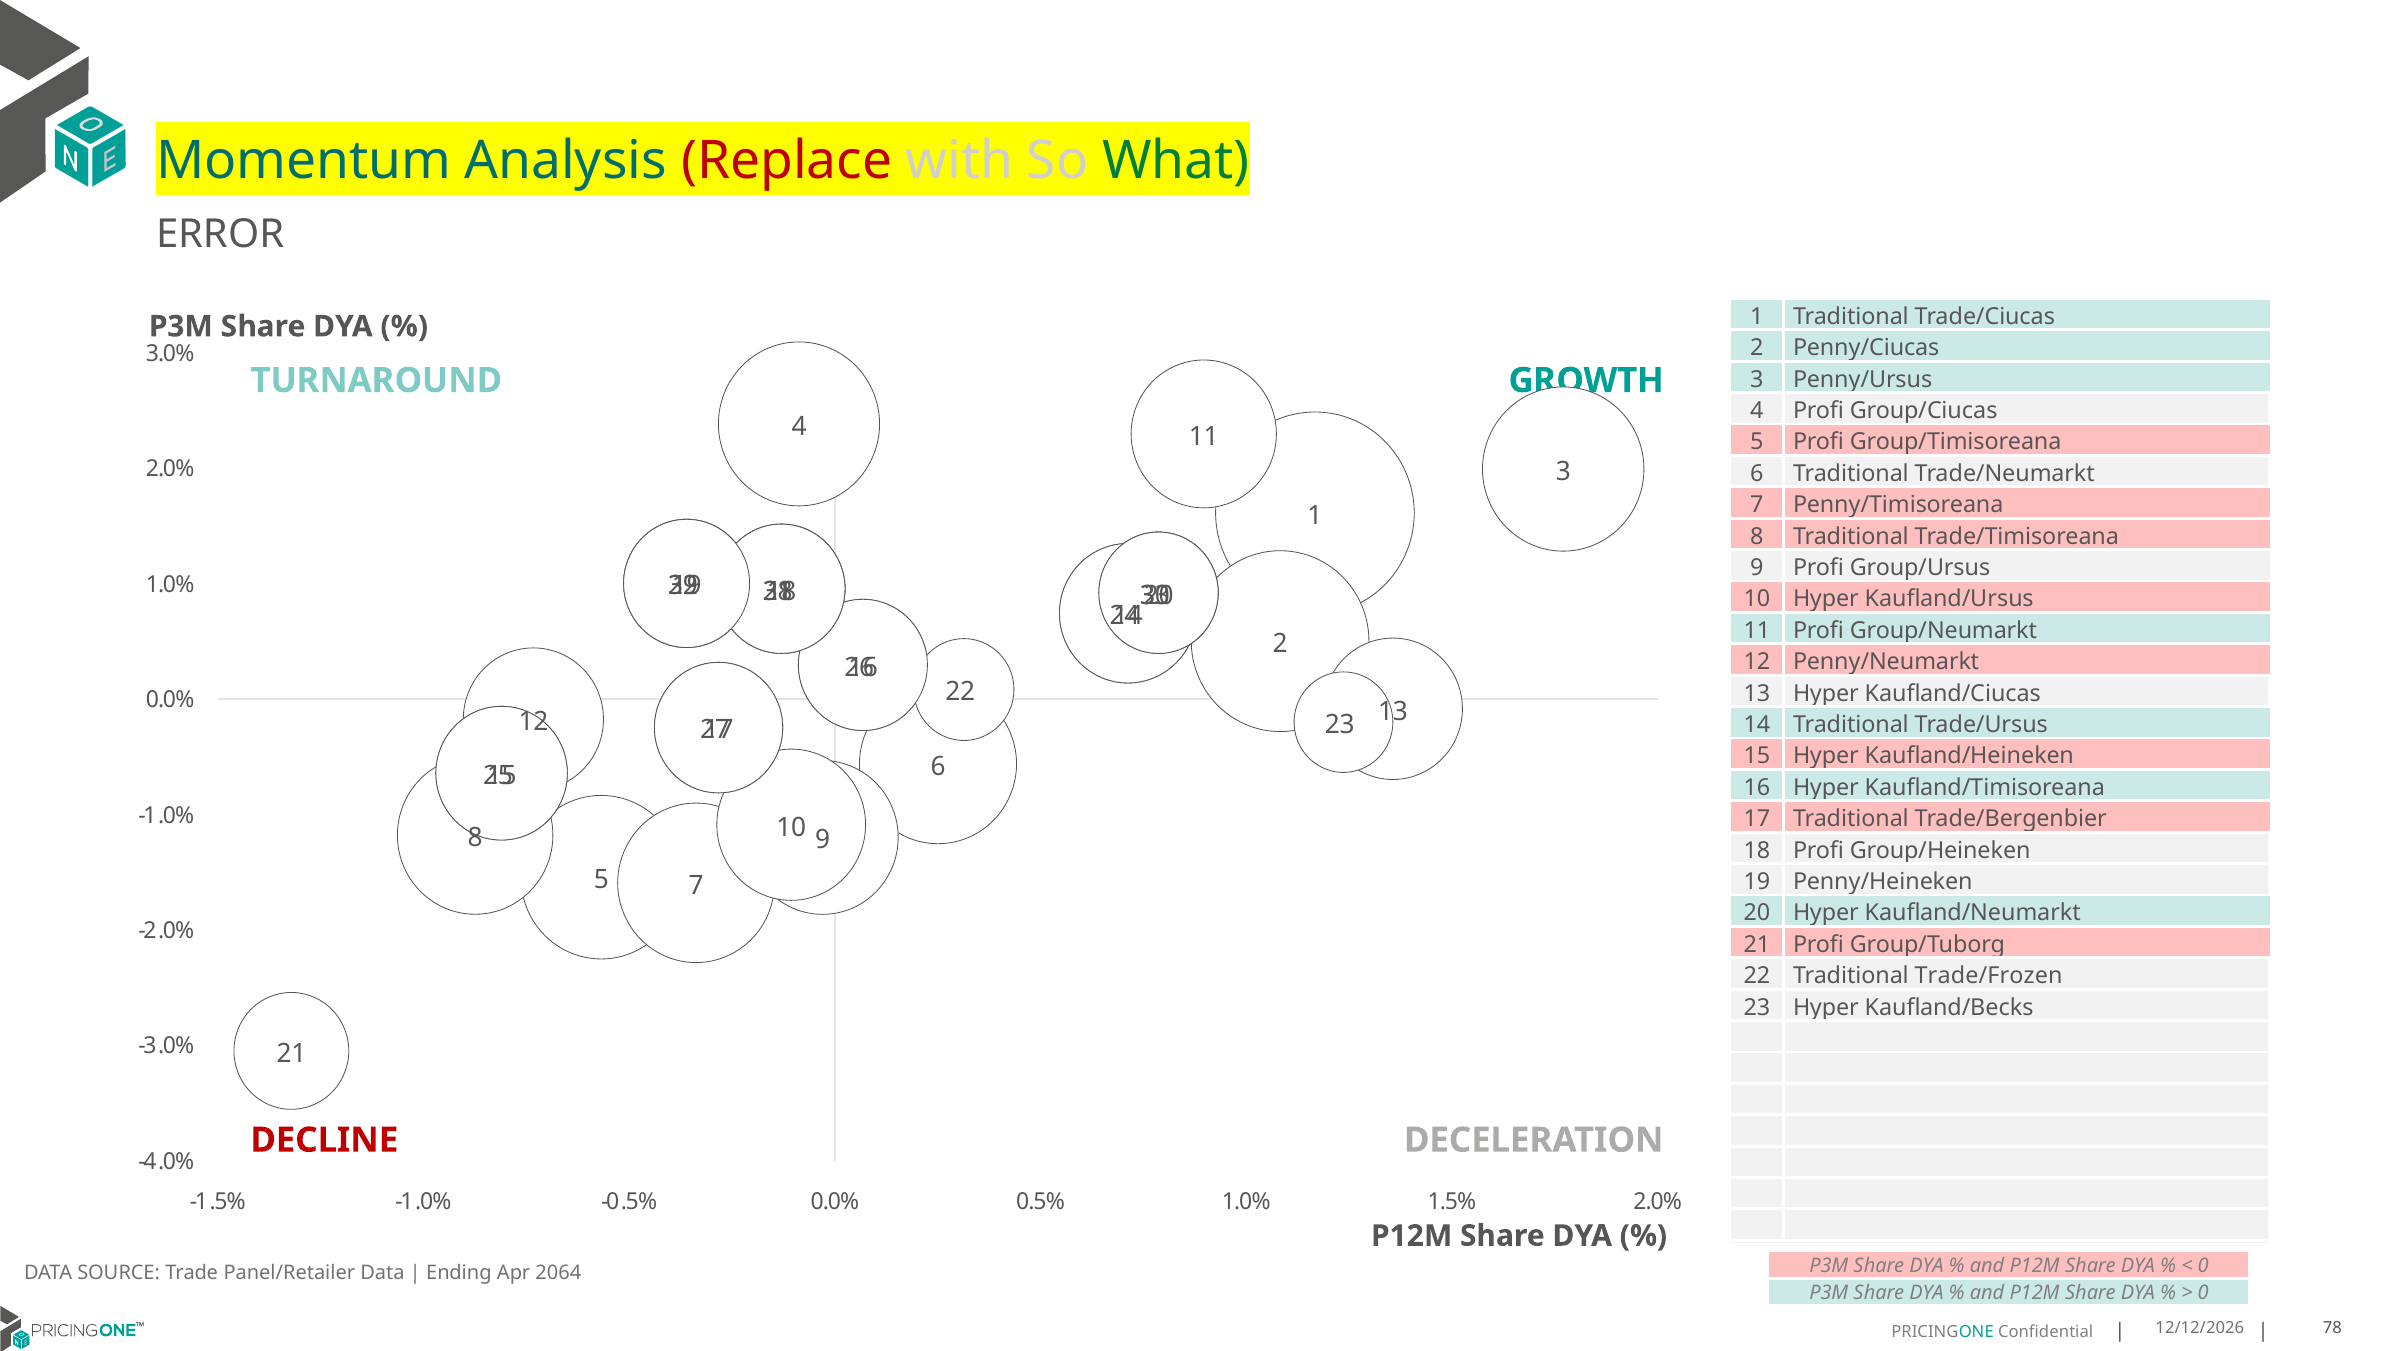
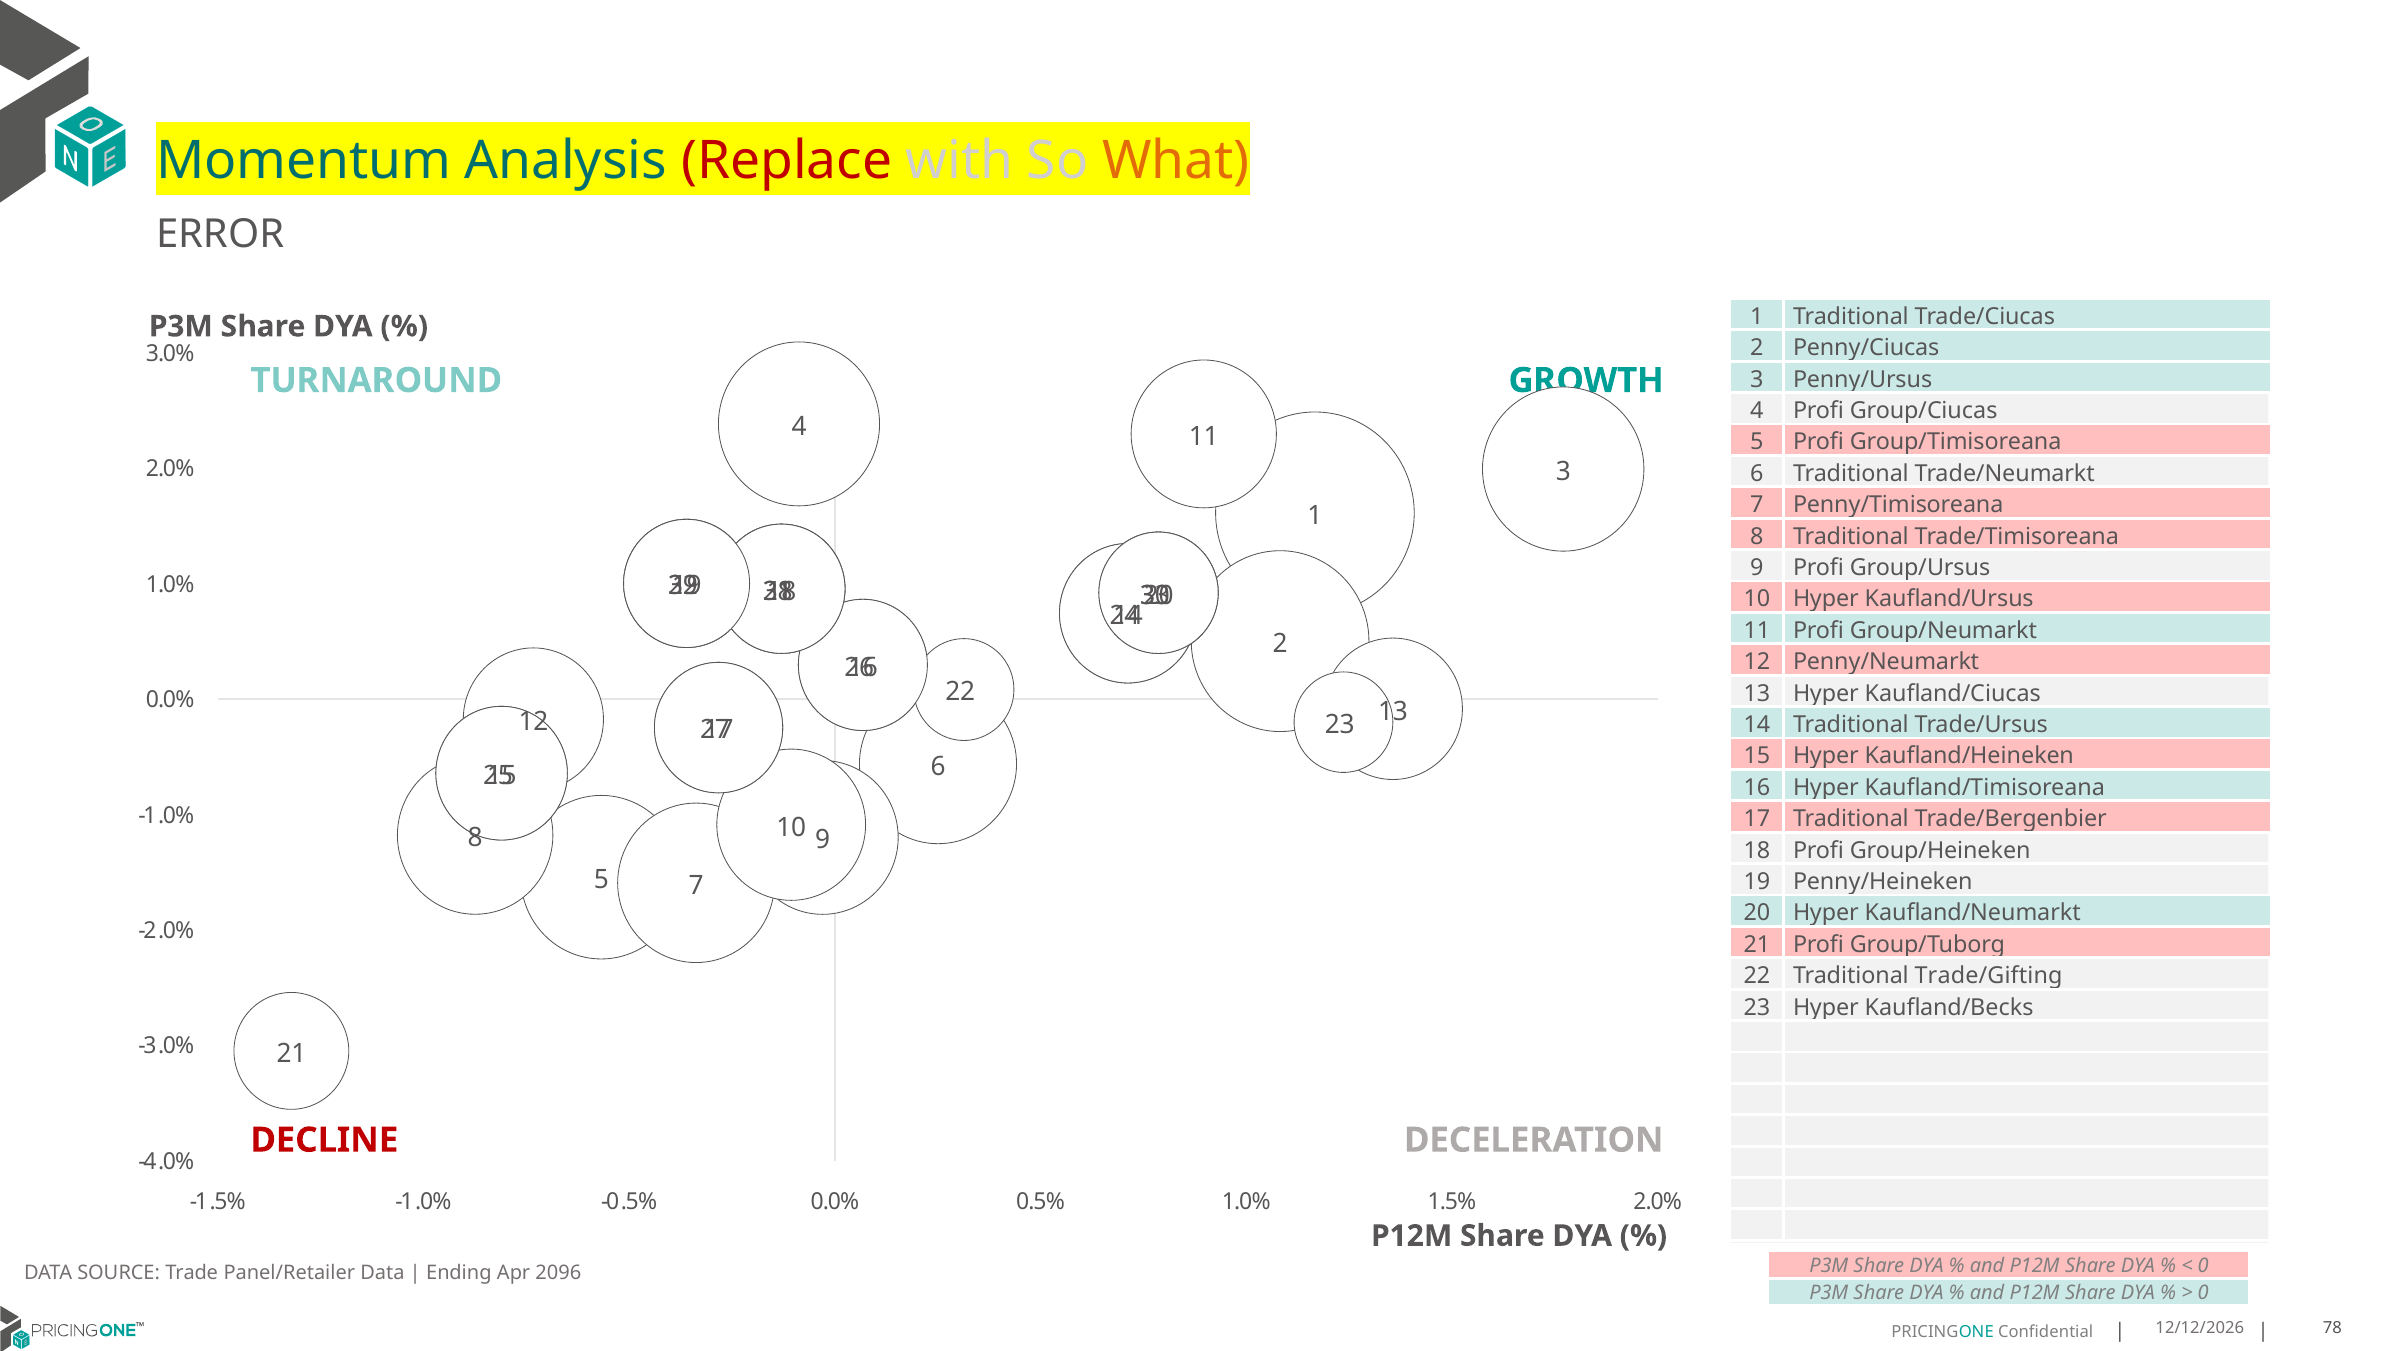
What colour: green -> orange (1176, 161)
Trade/Frozen: Trade/Frozen -> Trade/Gifting (1989, 976)
2064: 2064 -> 2096 (558, 1272)
